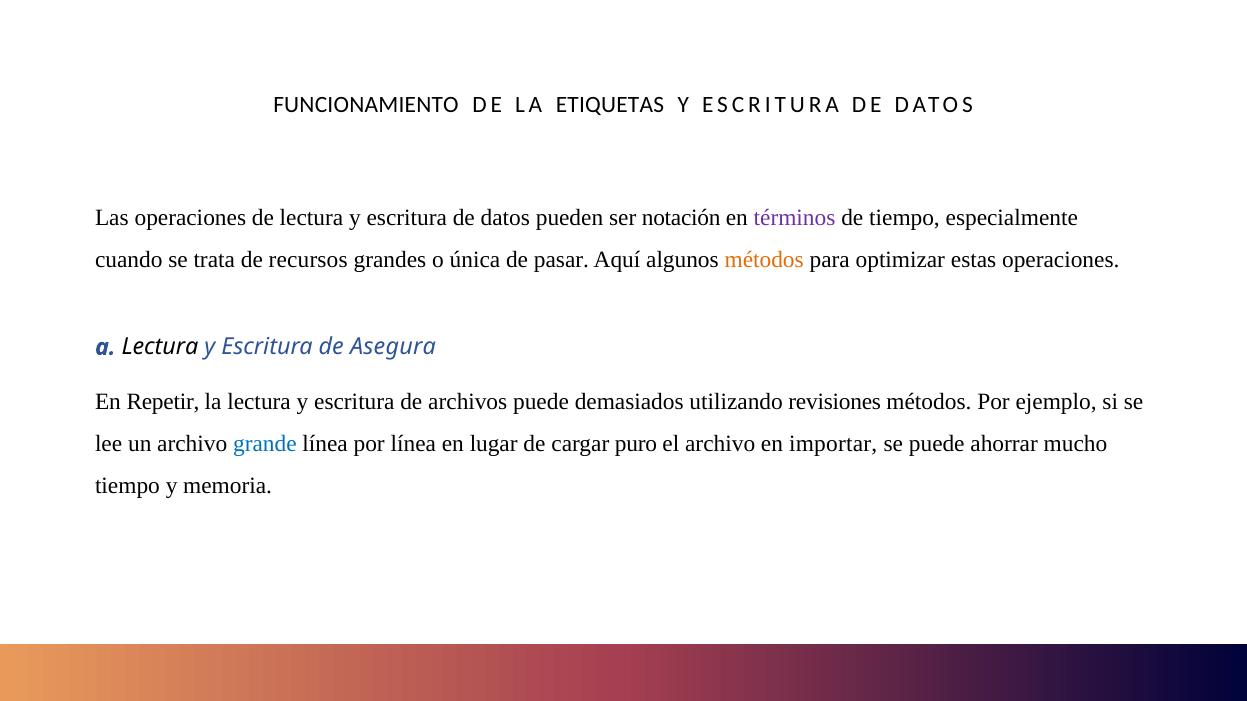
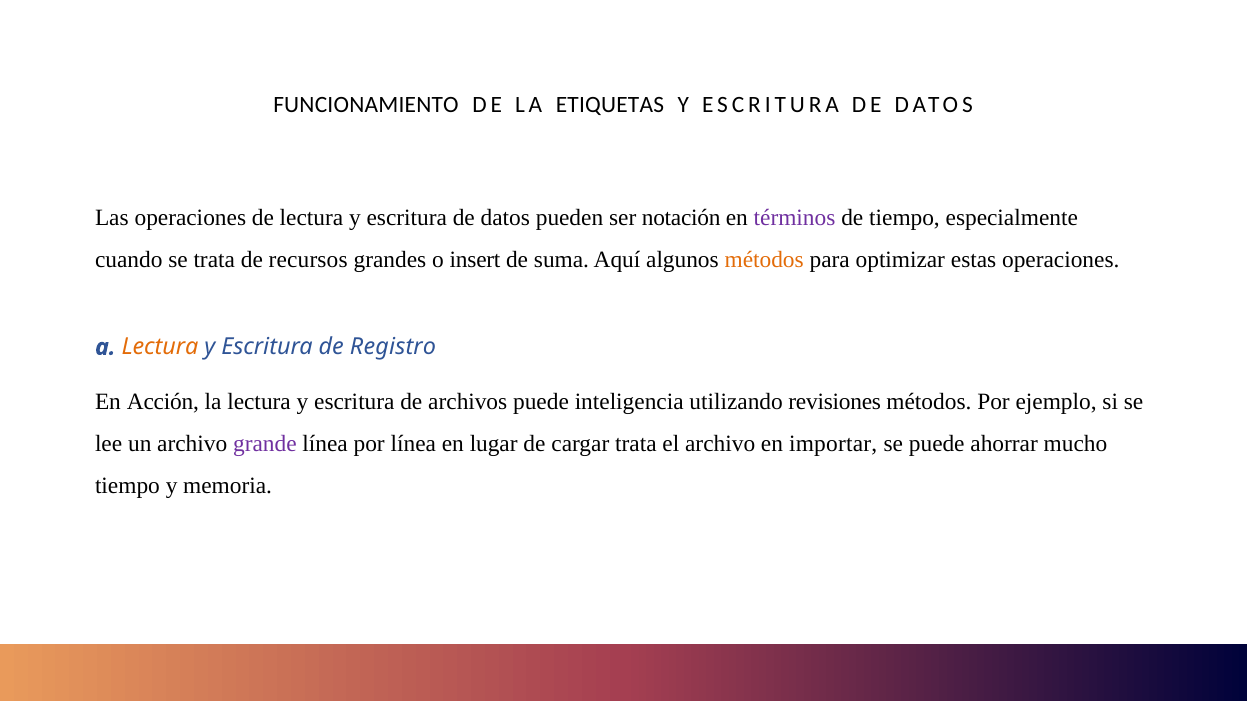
única: única -> insert (475, 260)
pasar: pasar -> suma (561, 260)
Lectura colour: black -> orange (160, 347)
Asegura: Asegura -> Registro (393, 347)
Repetir: Repetir -> Acción (163, 402)
demasiados: demasiados -> inteligencia (629, 402)
grande colour: blue -> purple (265, 444)
cargar puro: puro -> trata (636, 444)
